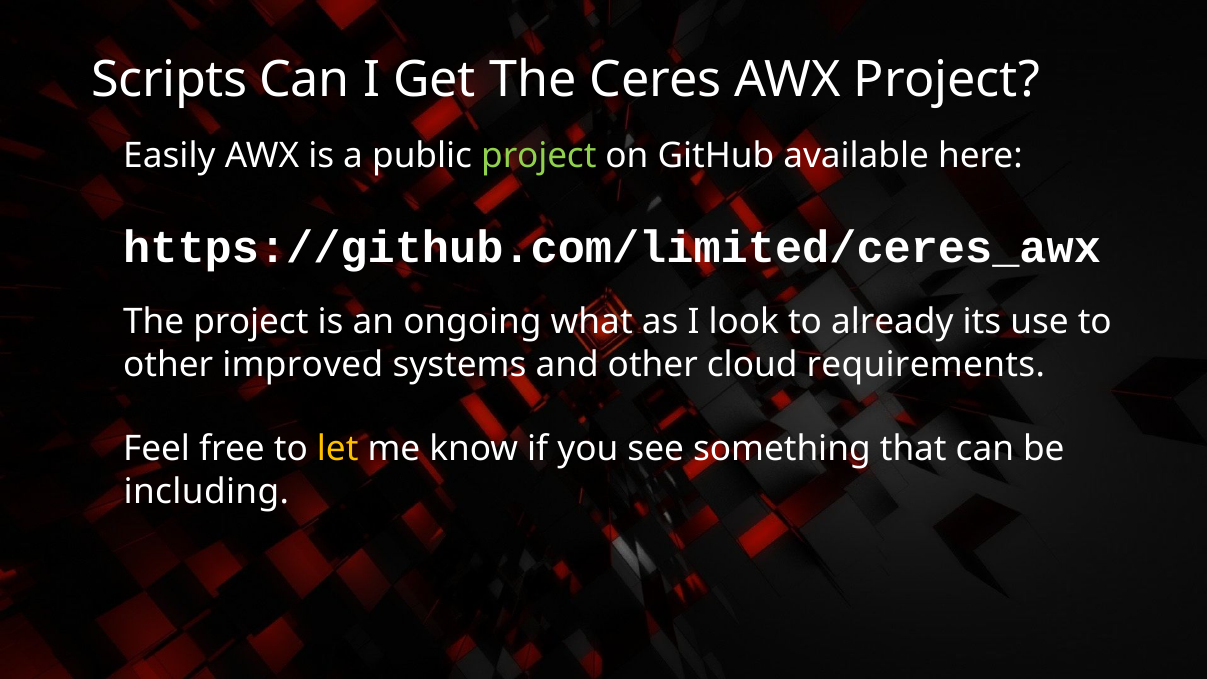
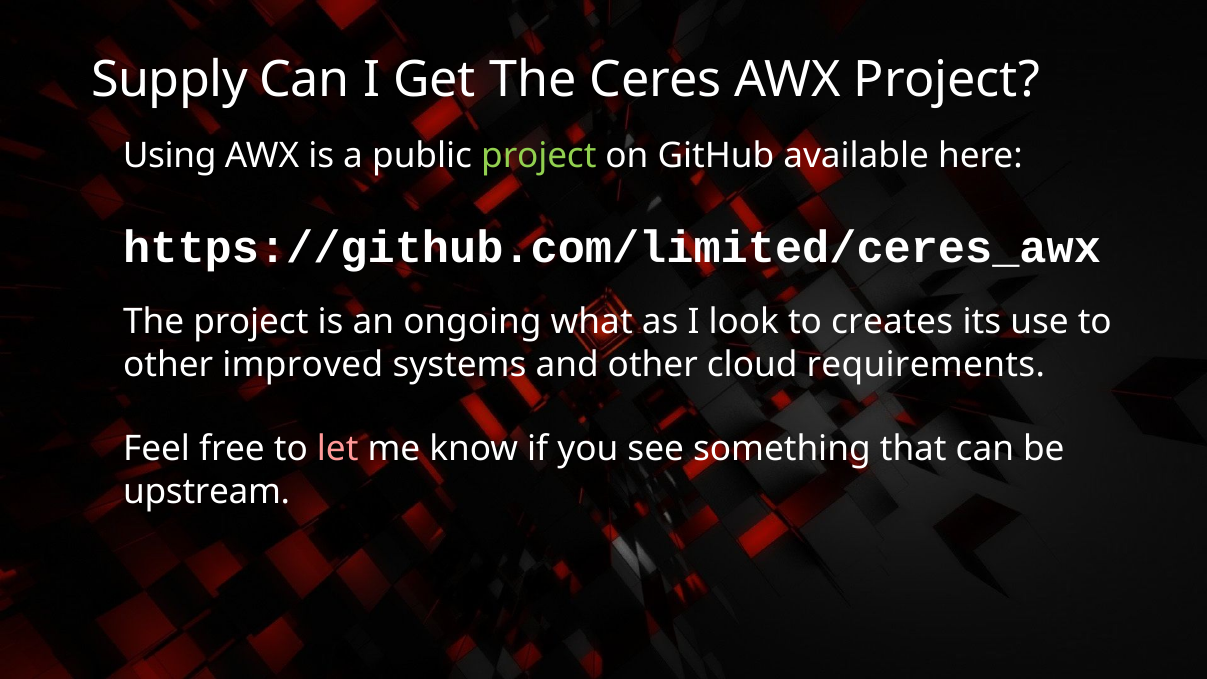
Scripts: Scripts -> Supply (169, 80)
Easily: Easily -> Using (170, 156)
already: already -> creates (892, 322)
let colour: yellow -> pink (338, 449)
including: including -> upstream (207, 491)
